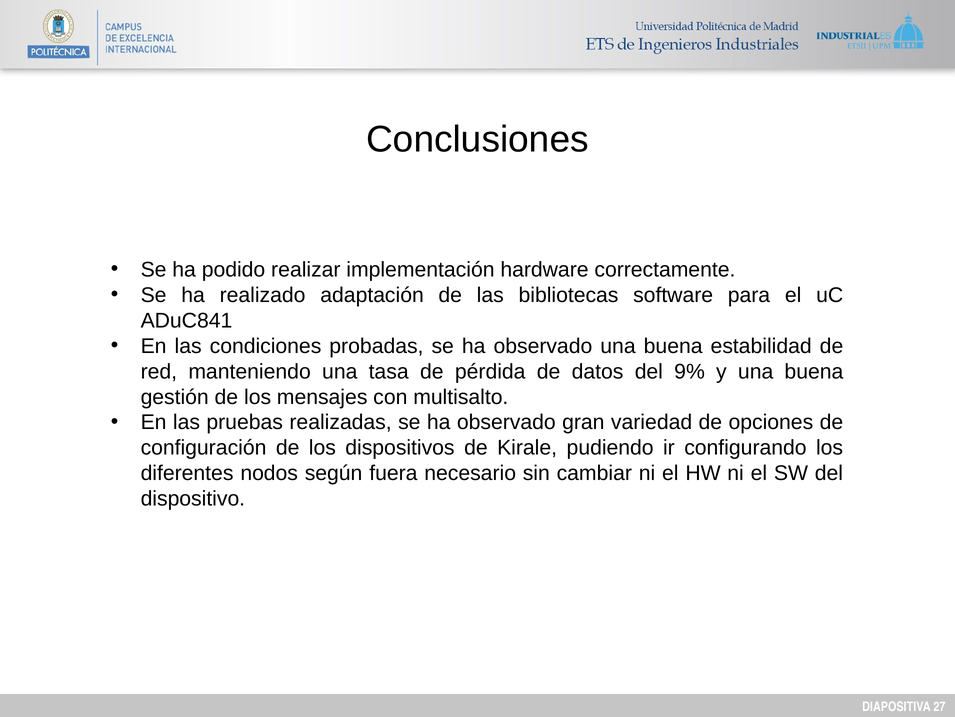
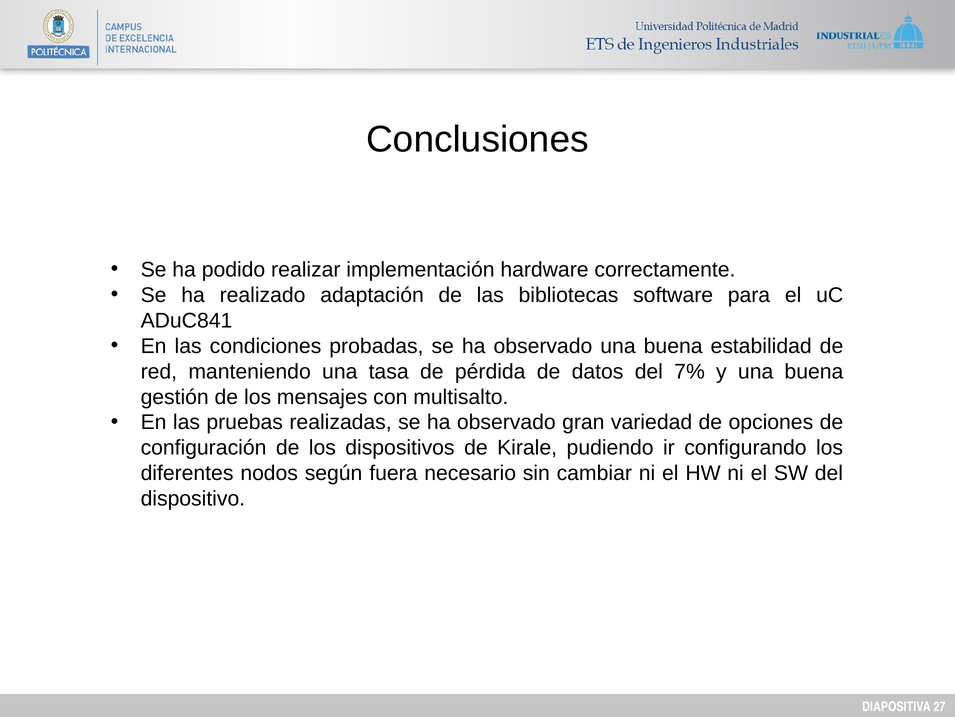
9%: 9% -> 7% (690, 371)
